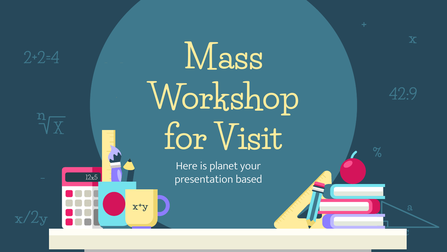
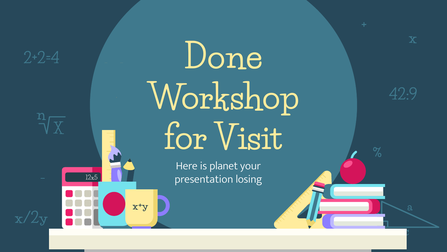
Mass: Mass -> Done (223, 57)
based: based -> losing (249, 179)
